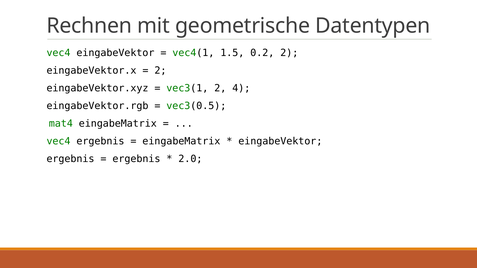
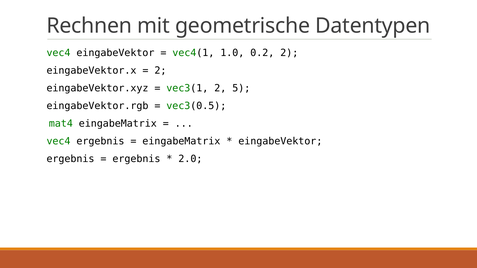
1.5: 1.5 -> 1.0 (232, 53)
4: 4 -> 5 (241, 88)
